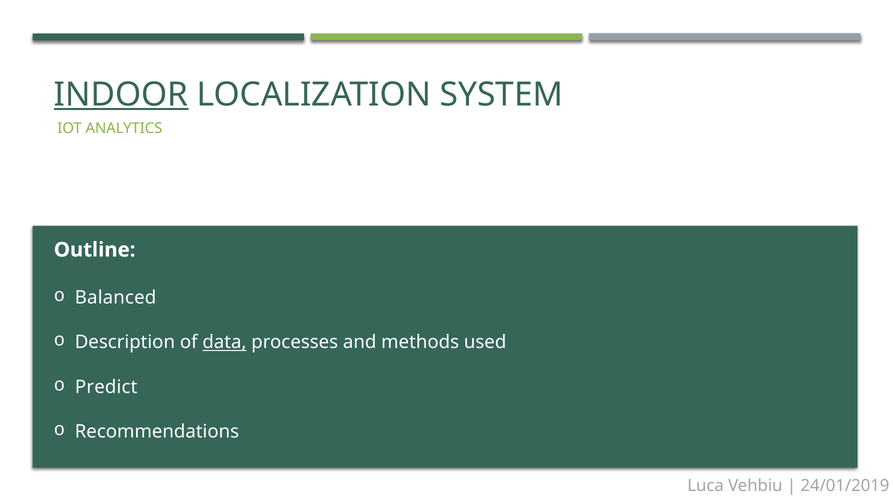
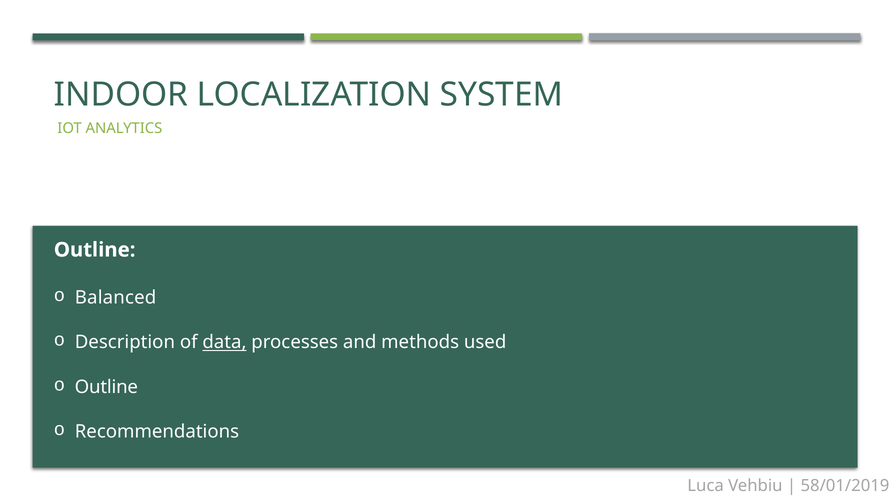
INDOOR underline: present -> none (121, 95)
Predict: Predict -> Outline (106, 387)
24/01/2019: 24/01/2019 -> 58/01/2019 (845, 486)
